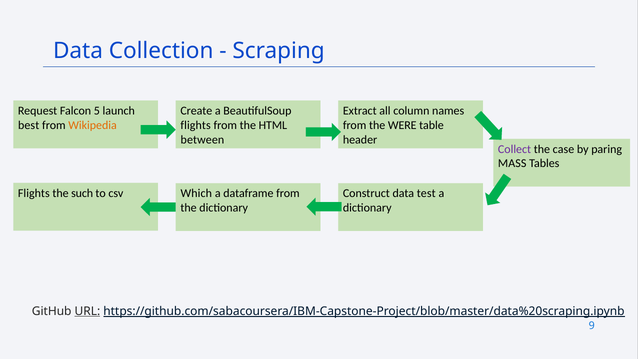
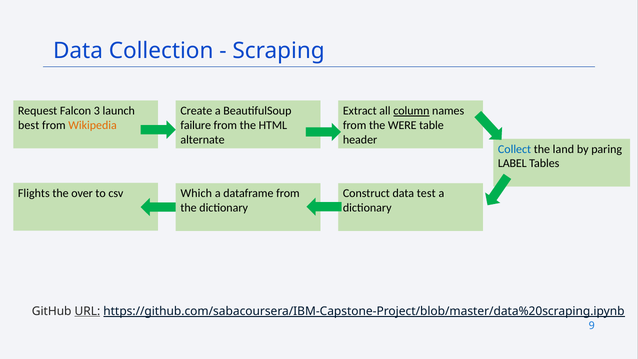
5: 5 -> 3 (97, 111)
column underline: none -> present (411, 111)
flights: flights -> failure (196, 125)
between: between -> alternate (203, 140)
Collect colour: purple -> blue (515, 149)
case: case -> land (563, 149)
MASS: MASS -> LABEL (512, 163)
such: such -> over (82, 193)
